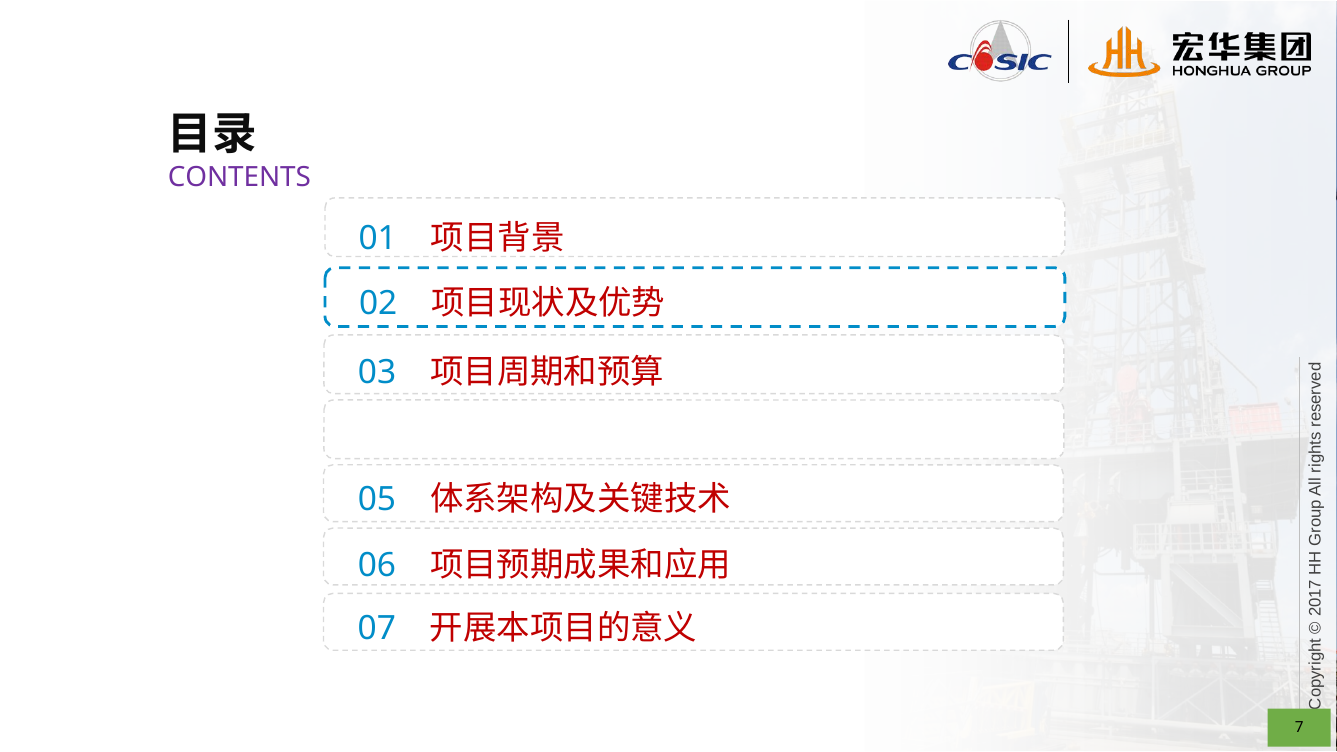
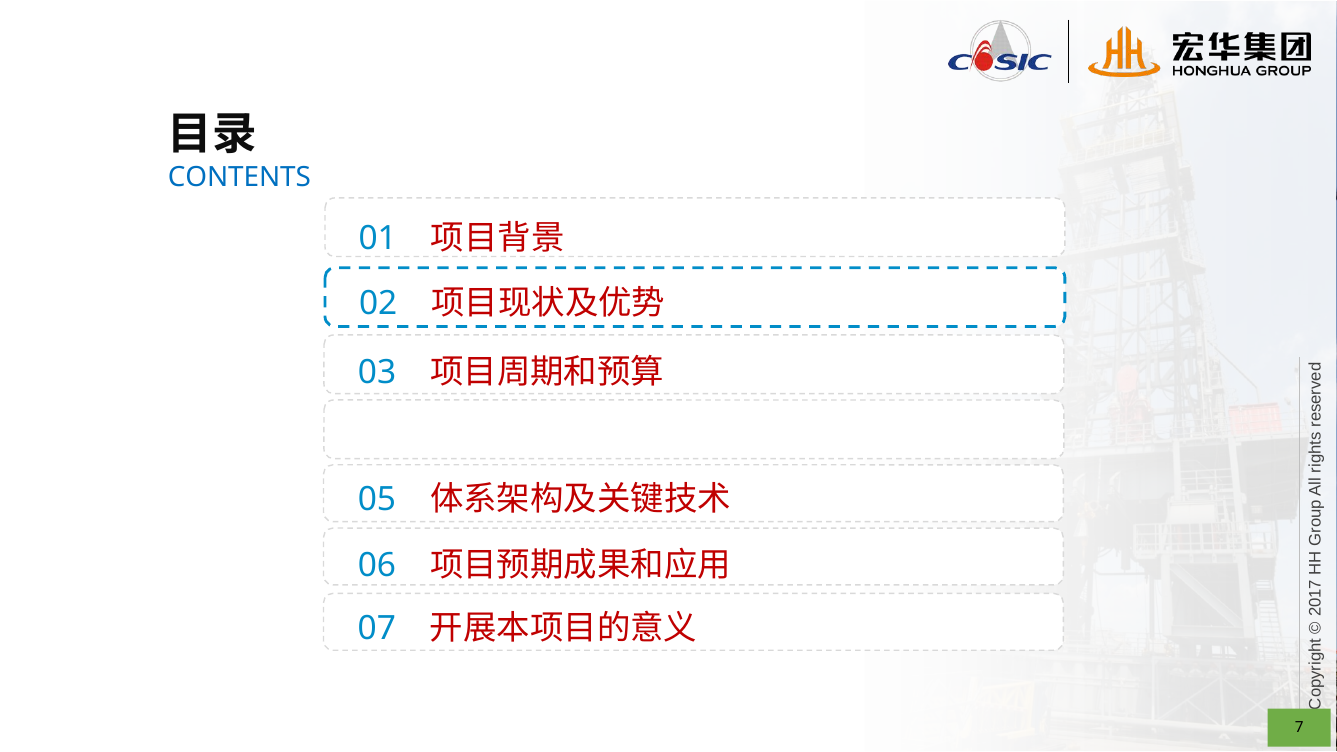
CONTENTS colour: purple -> blue (239, 177)
